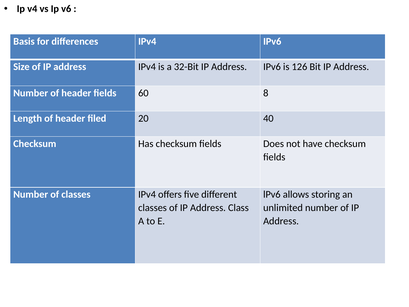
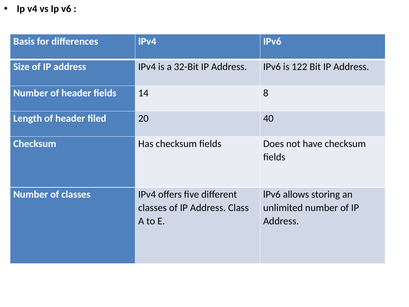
126: 126 -> 122 (299, 67)
60: 60 -> 14 (143, 93)
